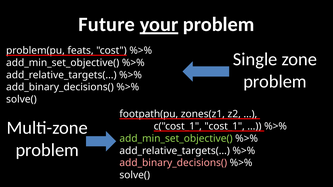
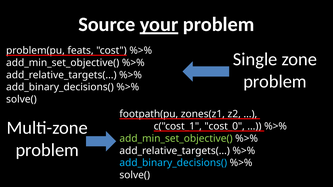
Future: Future -> Source (107, 25)
cost_1: cost_1 -> cost_0 (225, 127)
add_binary_decisions( colour: pink -> light blue (173, 163)
